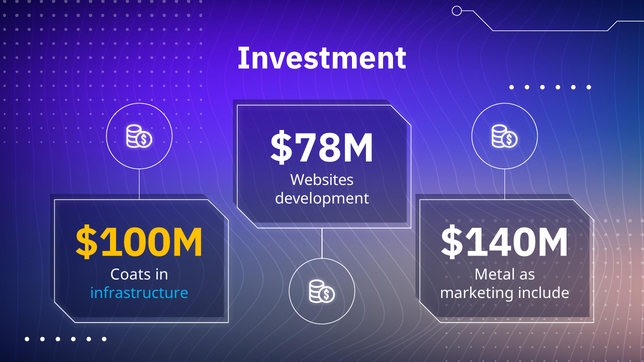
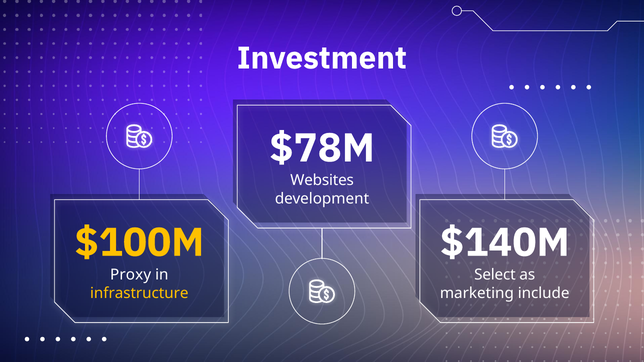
Coats: Coats -> Proxy (131, 275)
Metal: Metal -> Select (495, 275)
infrastructure colour: light blue -> yellow (139, 293)
